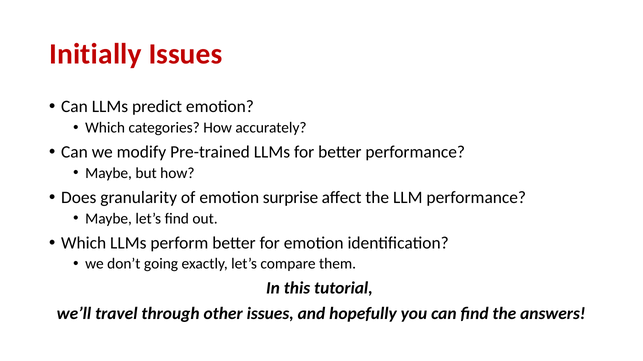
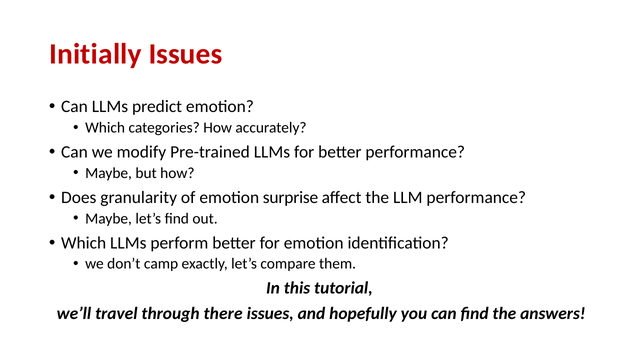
going: going -> camp (161, 264)
other: other -> there (223, 314)
